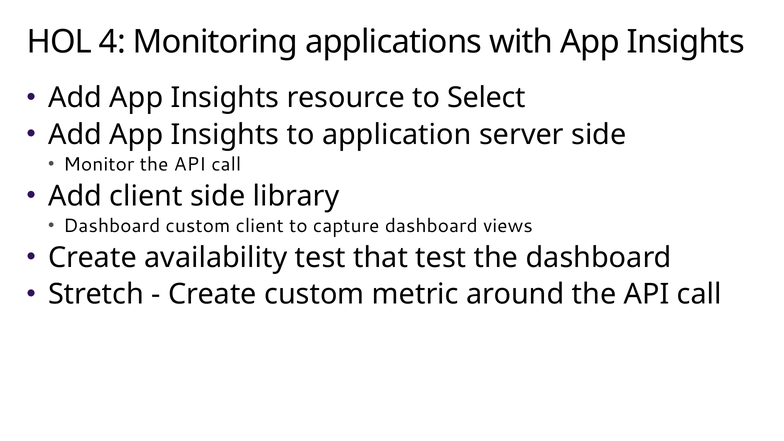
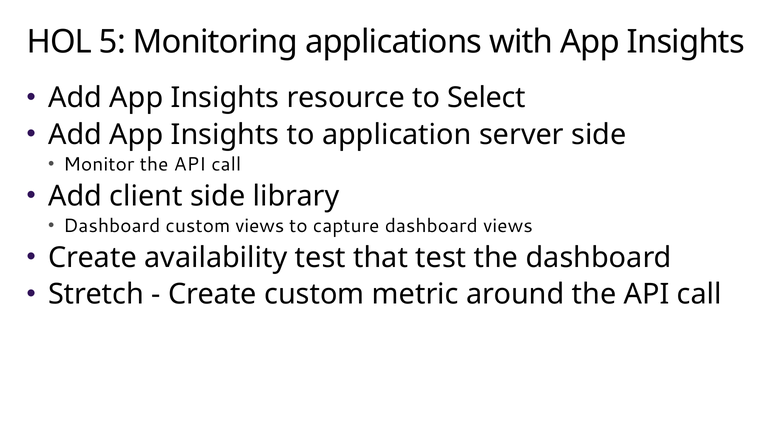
4: 4 -> 5 (113, 42)
custom client: client -> views (260, 226)
